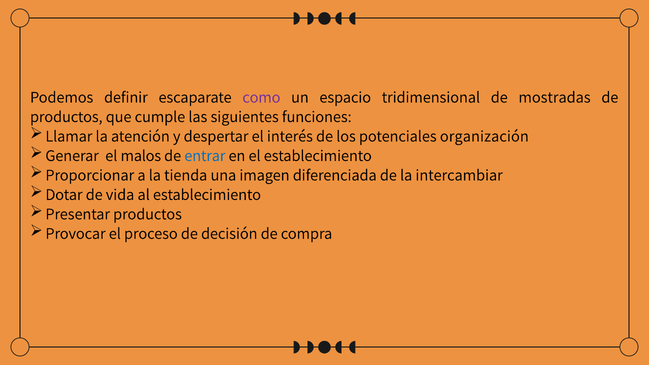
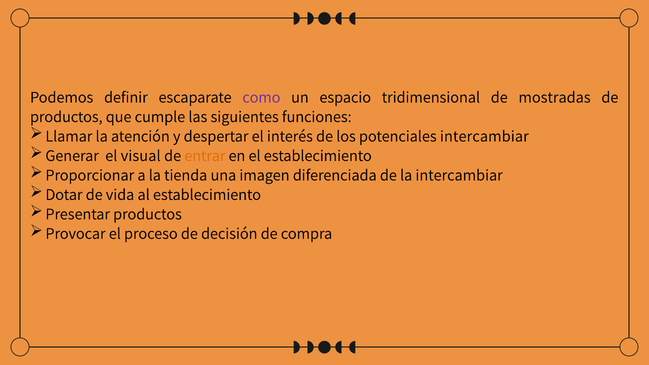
potenciales organización: organización -> intercambiar (484, 136)
malos: malos -> visual (141, 156)
entrar colour: blue -> orange (205, 156)
